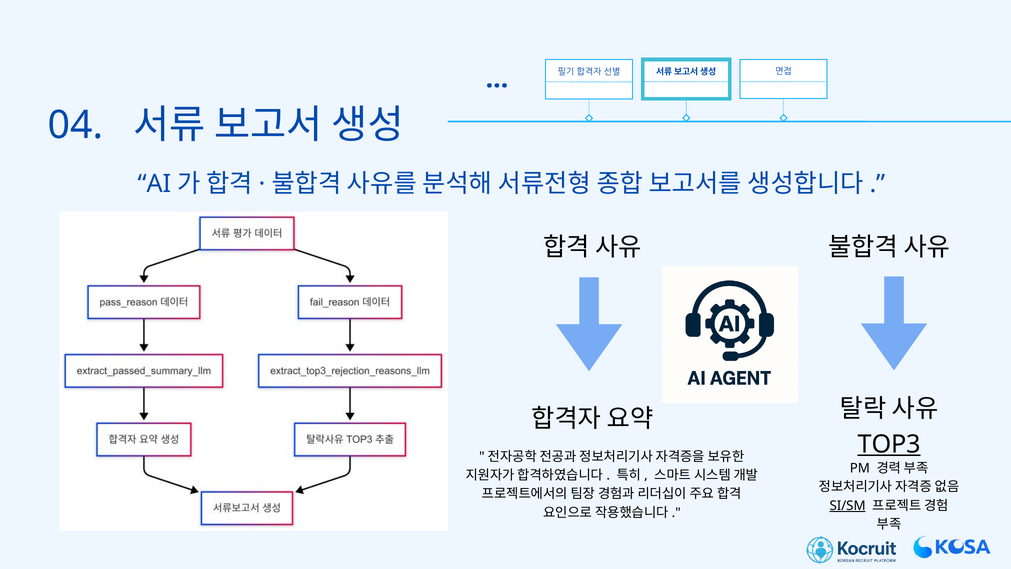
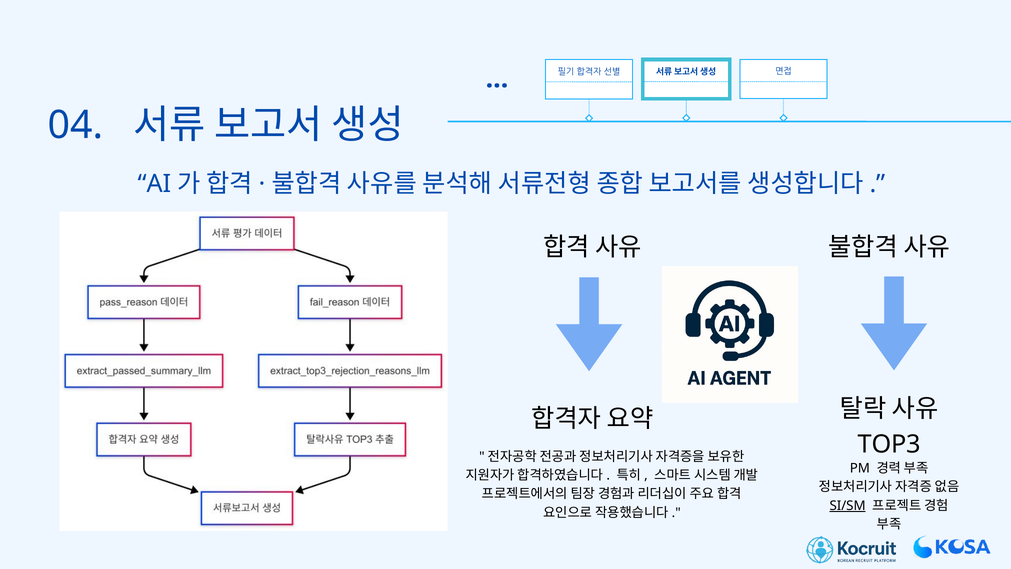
TOP3 underline: present -> none (889, 444)
